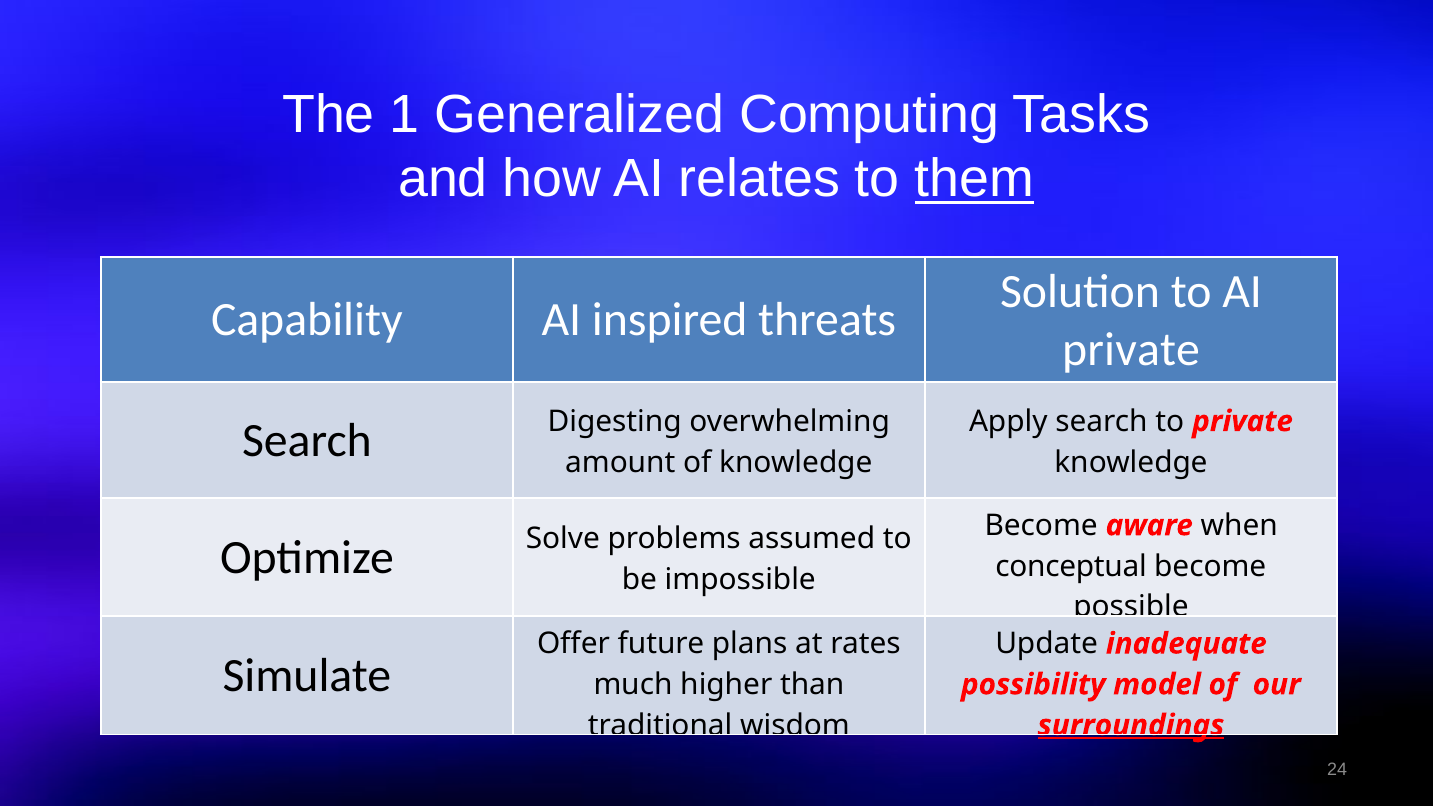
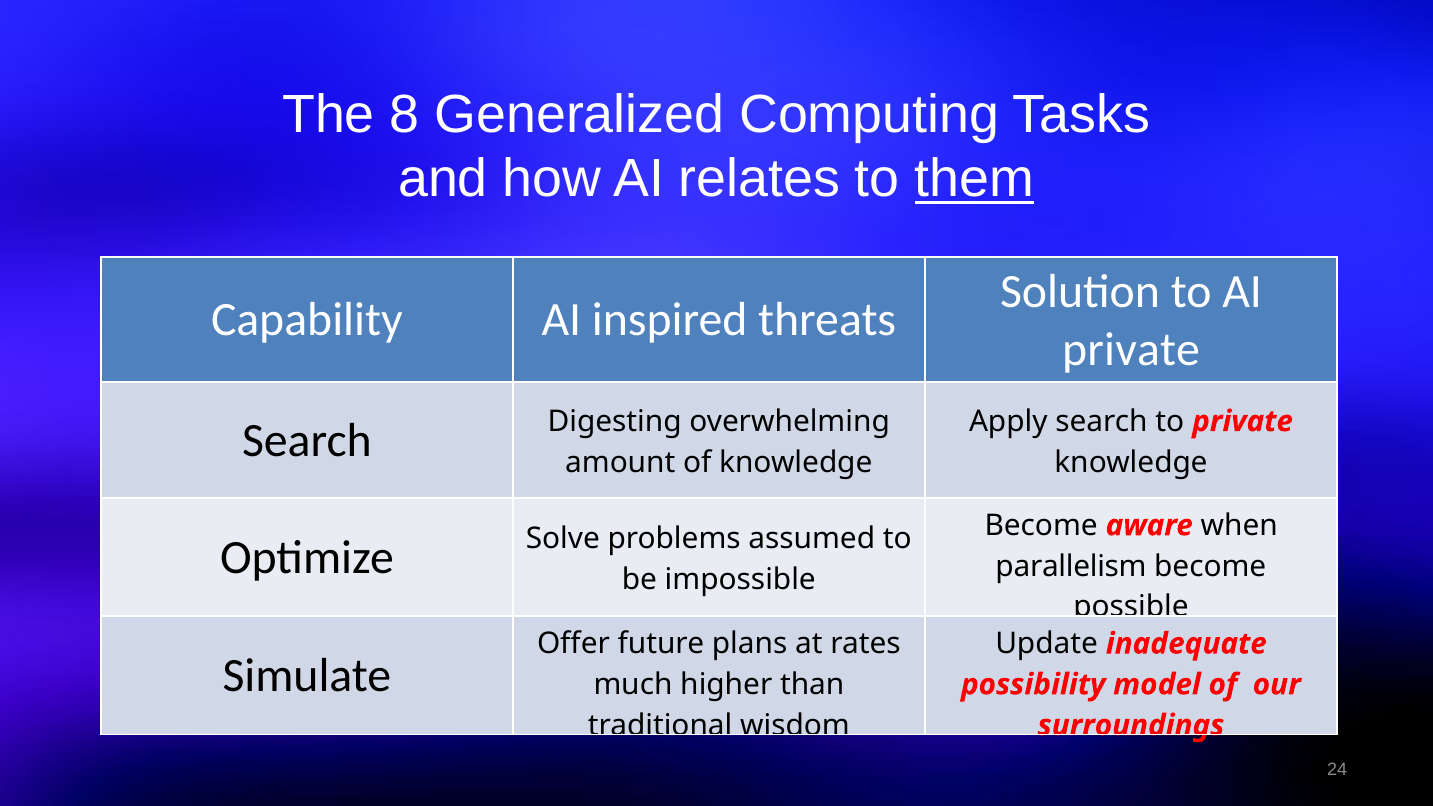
1: 1 -> 8 (405, 115)
conceptual: conceptual -> parallelism (1071, 566)
surroundings underline: present -> none (1131, 725)
